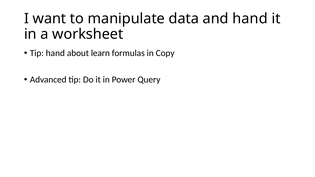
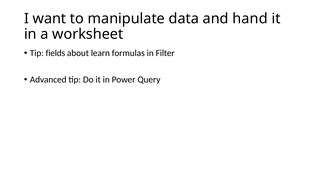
Tip hand: hand -> fields (55, 53)
Copy: Copy -> Filter (165, 53)
